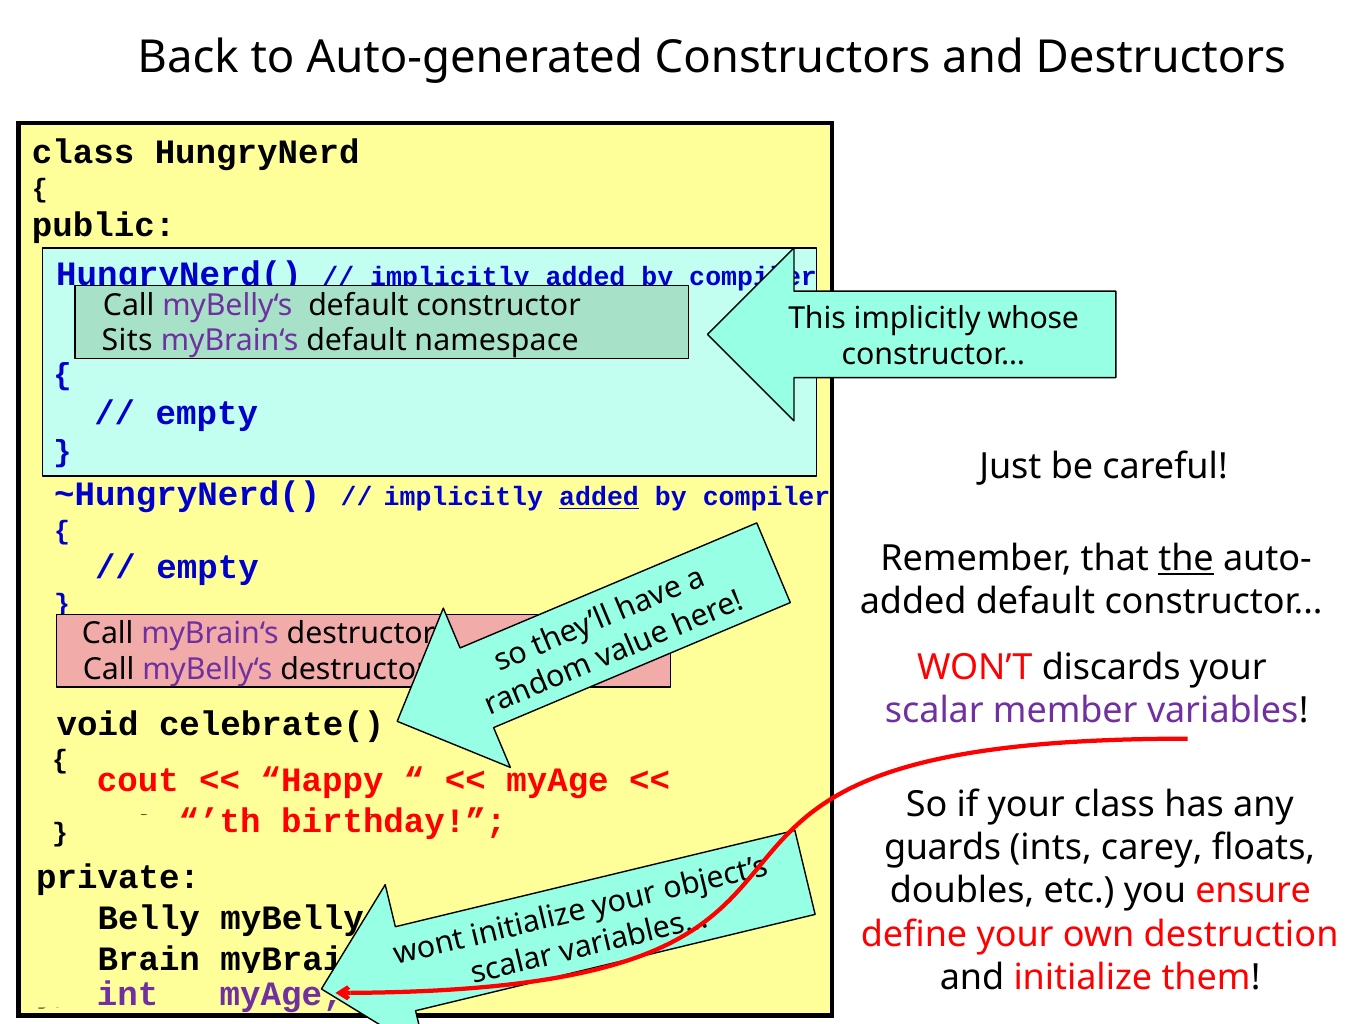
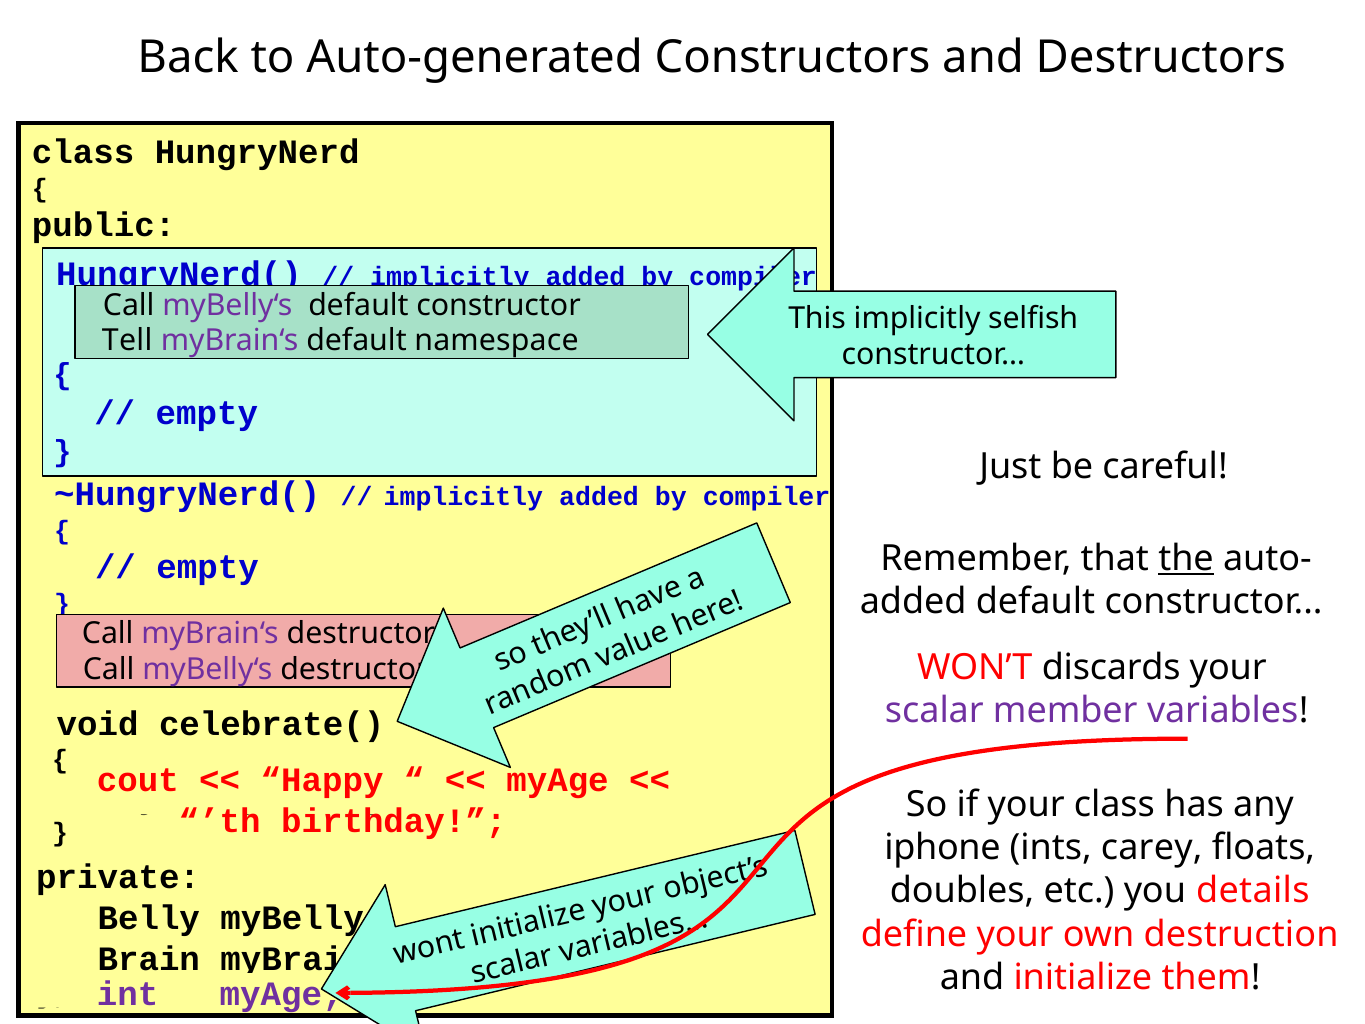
whose: whose -> selfish (1033, 318)
Sits: Sits -> Tell (127, 341)
added underline: present -> none (599, 497)
guards: guards -> iphone (943, 848)
ensure: ensure -> details (1253, 891)
